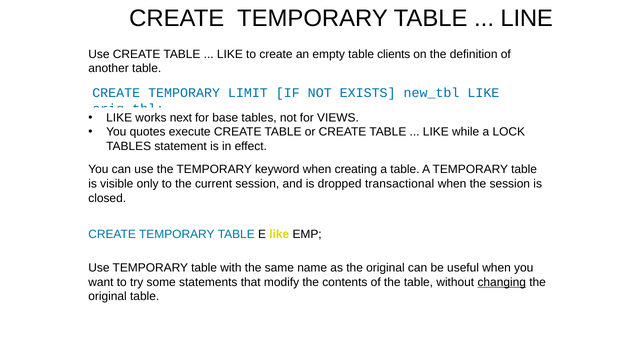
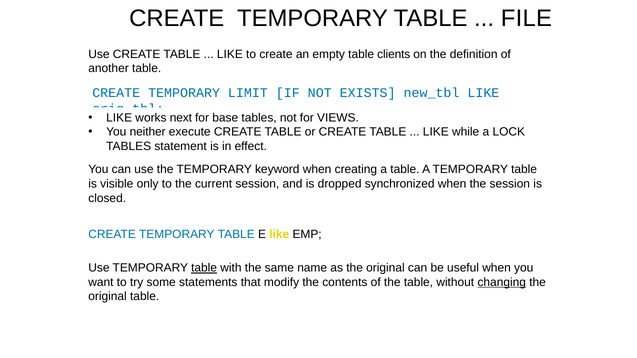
LINE: LINE -> FILE (526, 18)
quotes: quotes -> neither (148, 132)
transactional: transactional -> synchronized (400, 184)
table underline: none -> present (204, 268)
